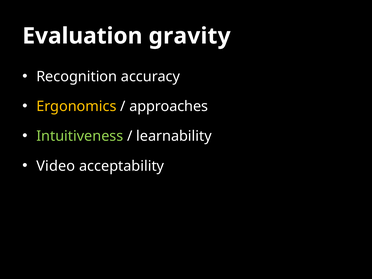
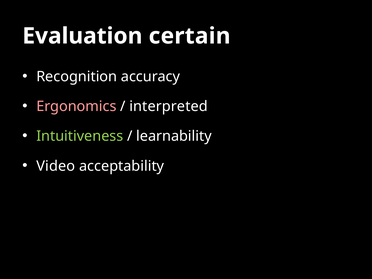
gravity: gravity -> certain (190, 36)
Ergonomics colour: yellow -> pink (76, 106)
approaches: approaches -> interpreted (169, 106)
